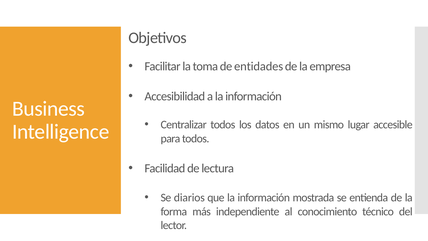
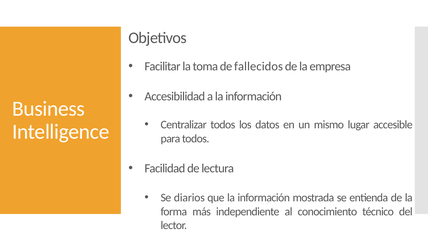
entidades: entidades -> fallecidos (259, 66)
